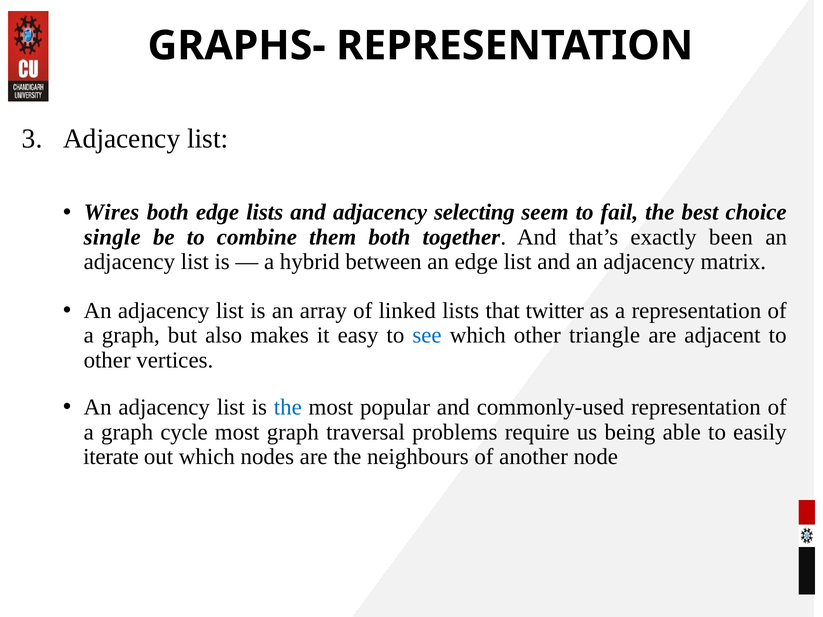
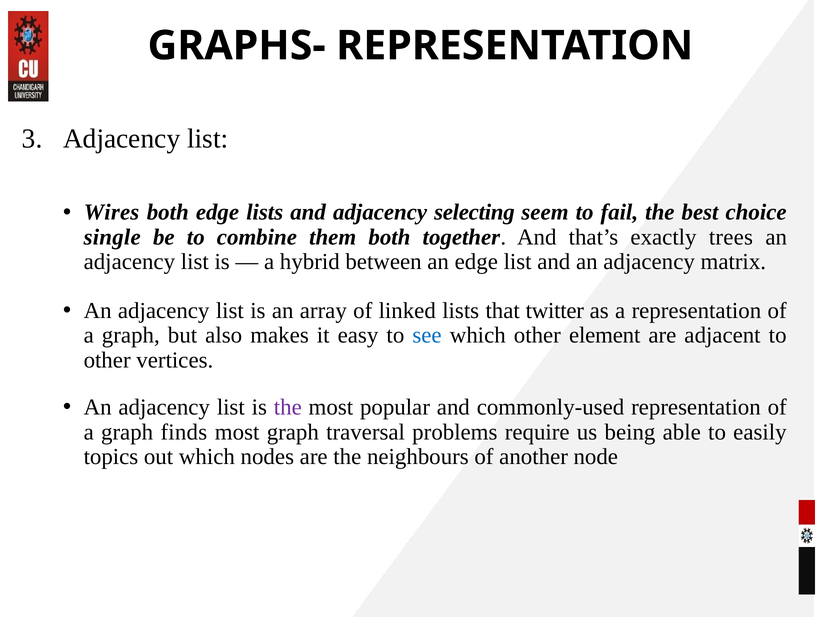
been: been -> trees (731, 237)
triangle: triangle -> element (605, 336)
the colour: blue -> purple (288, 407)
cycle: cycle -> finds (184, 432)
iterate: iterate -> topics (111, 457)
